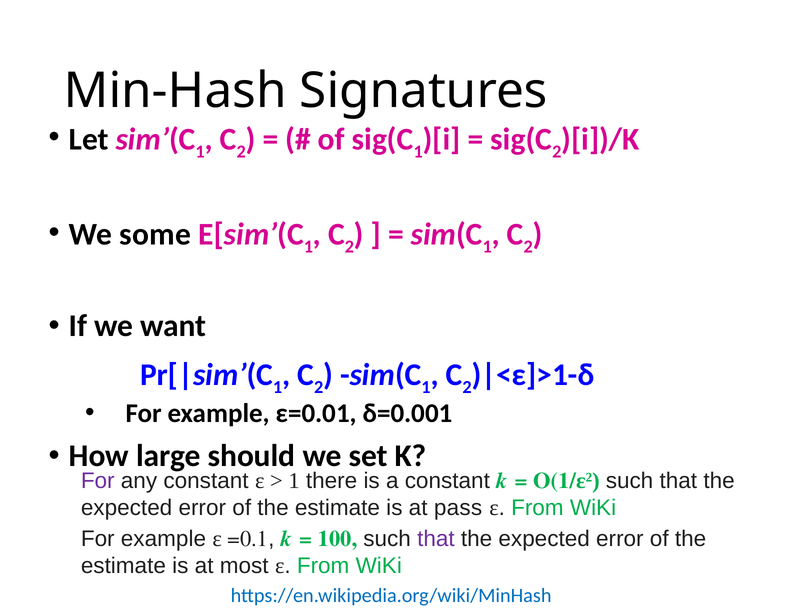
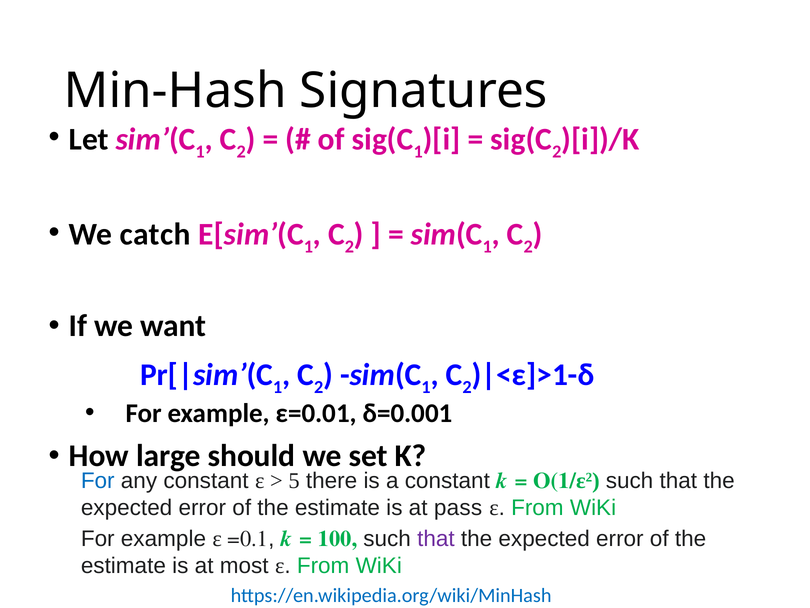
some: some -> catch (155, 234)
For colour: purple -> blue (98, 480)
1: 1 -> 5 (294, 480)
